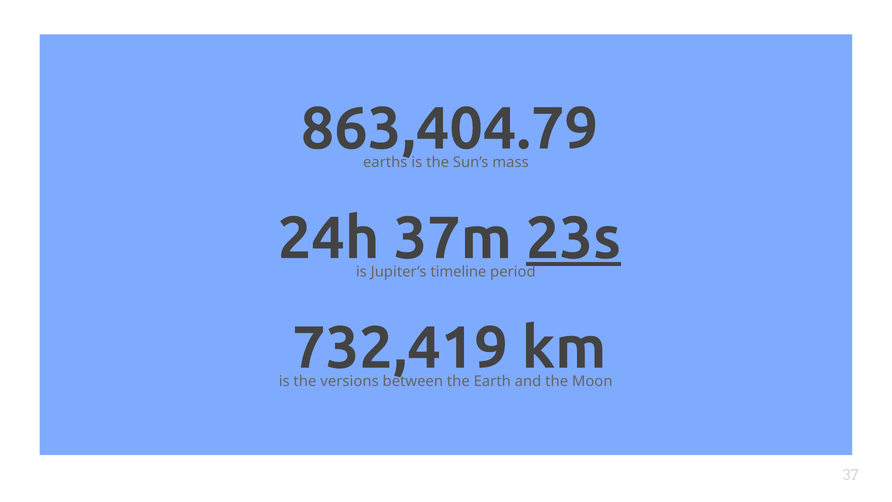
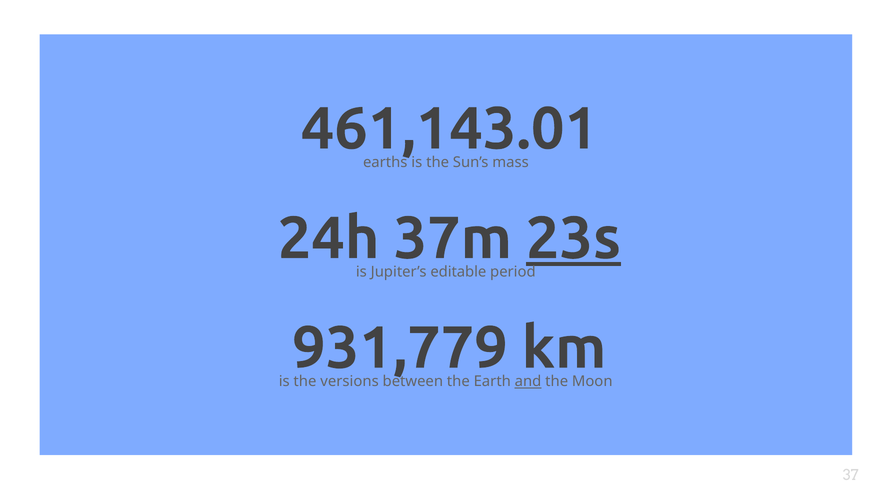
863,404.79: 863,404.79 -> 461,143.01 (449, 129)
timeline: timeline -> editable (458, 272)
732,419: 732,419 -> 931,779 (400, 348)
and underline: none -> present (528, 381)
